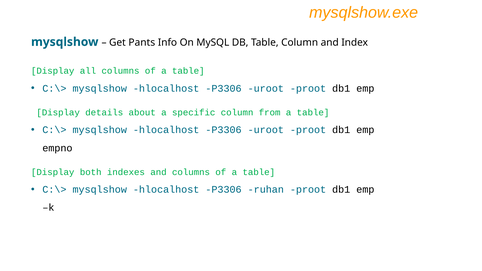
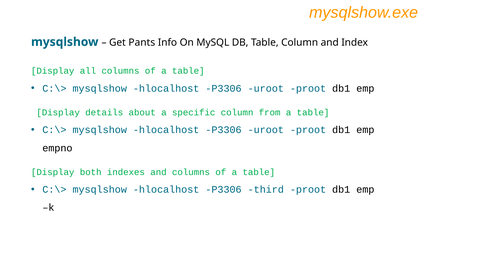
ruhan: ruhan -> third (266, 190)
